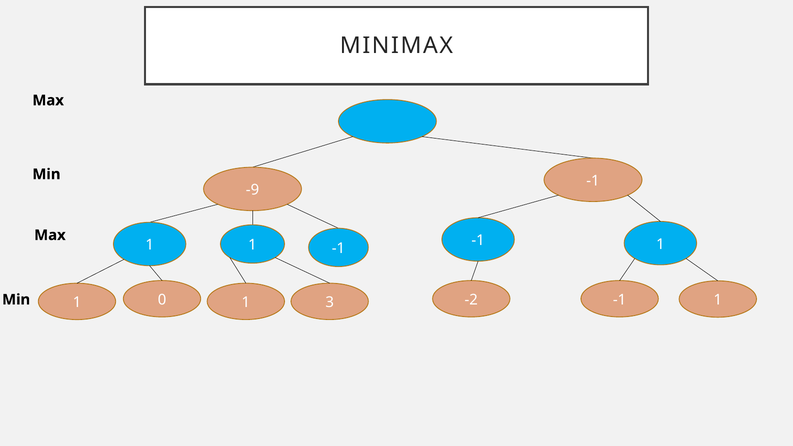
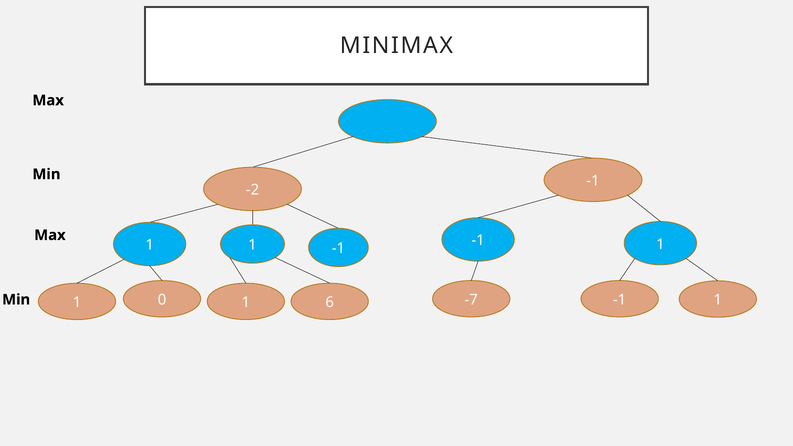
-9: -9 -> -2 (252, 190)
-2: -2 -> -7 (471, 300)
3: 3 -> 6 (330, 302)
